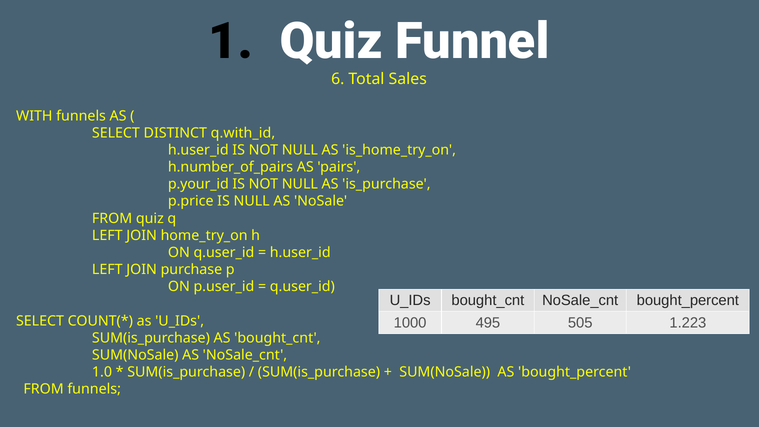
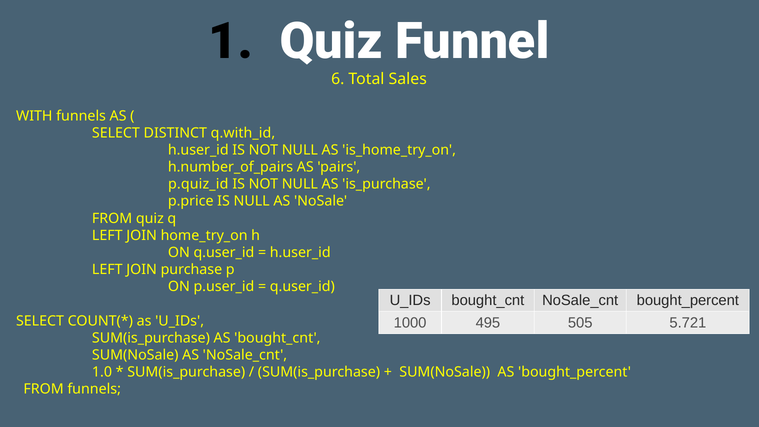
p.your_id: p.your_id -> p.quiz_id (198, 184)
1.223: 1.223 -> 5.721 (688, 323)
